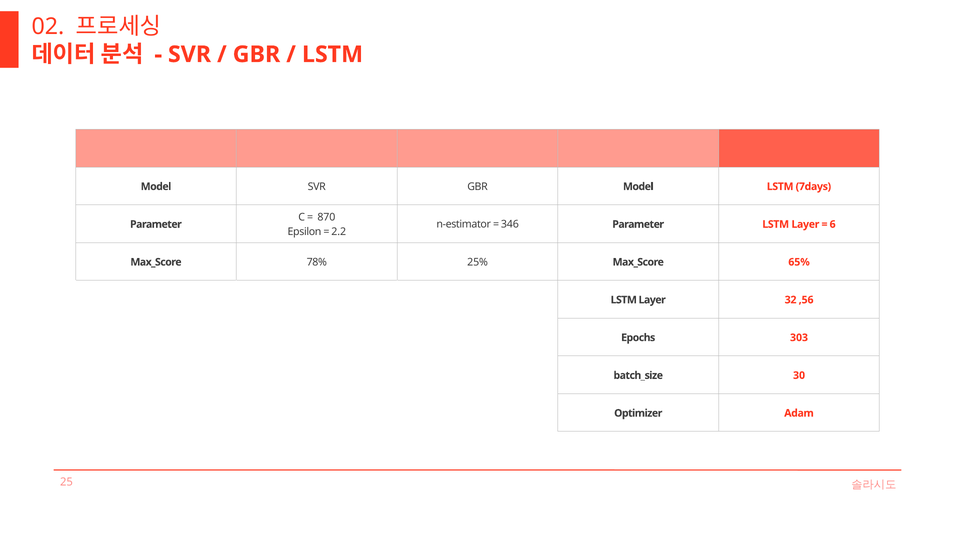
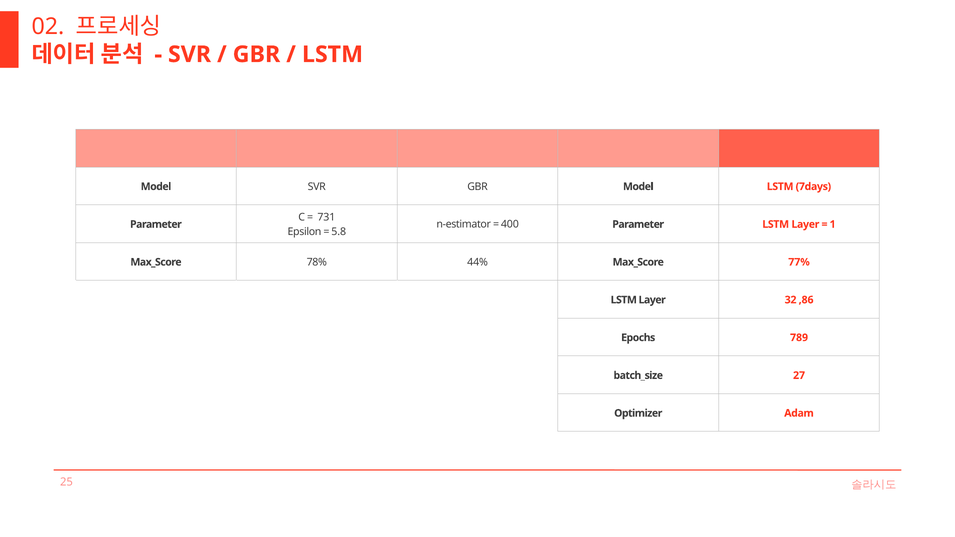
870: 870 -> 731 (326, 217)
346: 346 -> 400 (510, 224)
6: 6 -> 1 (833, 224)
2.2: 2.2 -> 5.8 (339, 232)
25%: 25% -> 44% (478, 262)
65%: 65% -> 77% (799, 262)
,56: ,56 -> ,86 (806, 300)
303: 303 -> 789 (799, 338)
30: 30 -> 27 (799, 376)
